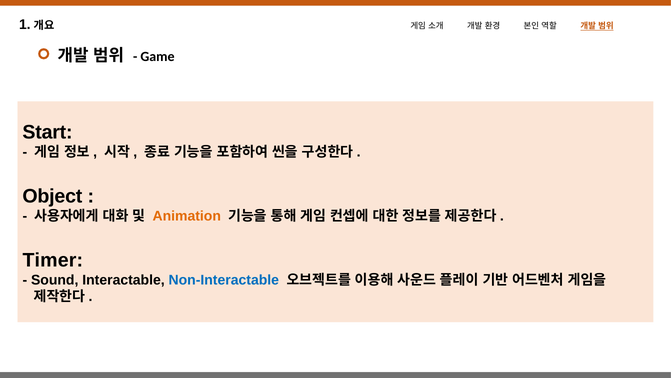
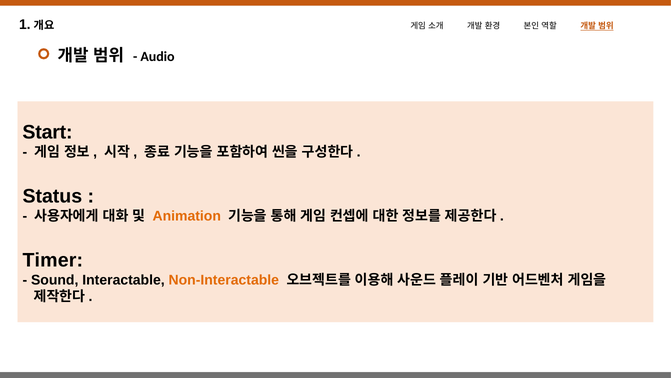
Game: Game -> Audio (158, 57)
Object: Object -> Status (52, 196)
Non-Interactable colour: blue -> orange (224, 280)
